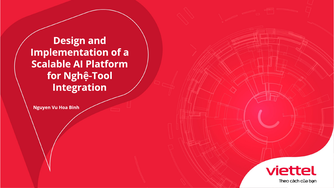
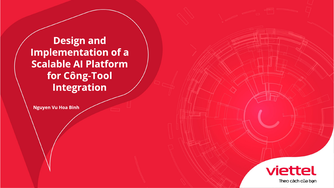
Nghệ-Tool: Nghệ-Tool -> Công-Tool (88, 76)
